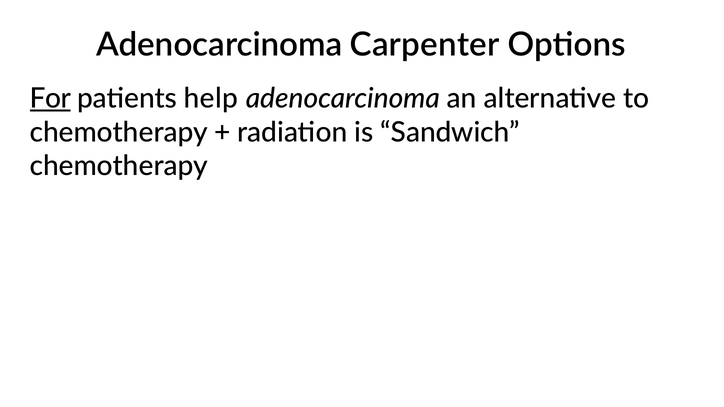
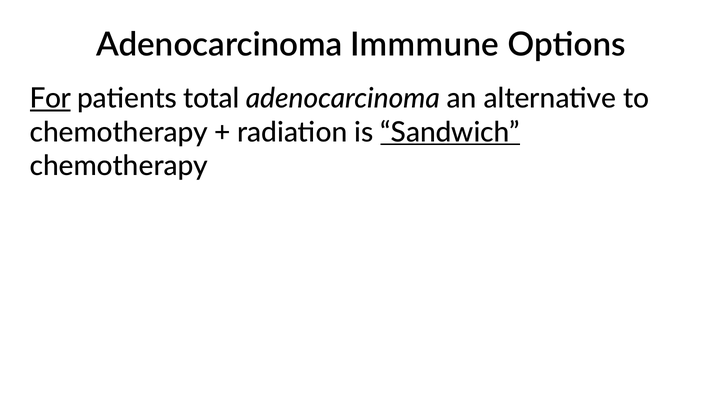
Carpenter: Carpenter -> Immmune (425, 45)
help: help -> total (211, 99)
Sandwich underline: none -> present (450, 132)
